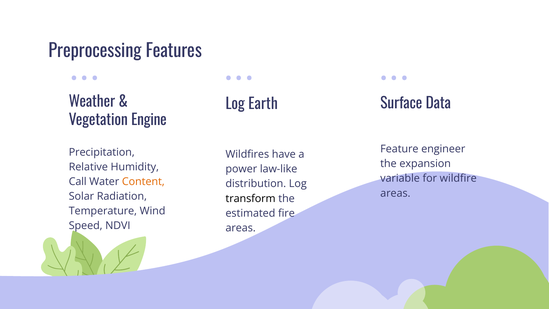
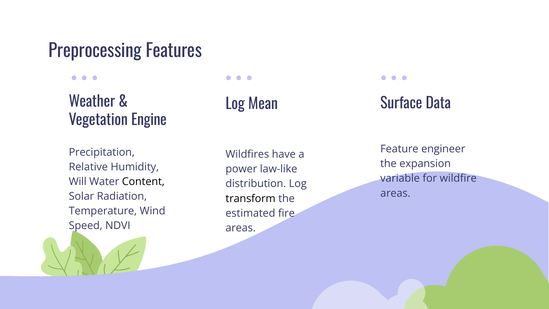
Earth: Earth -> Mean (263, 104)
Call: Call -> Will (78, 182)
Content colour: orange -> black (143, 182)
